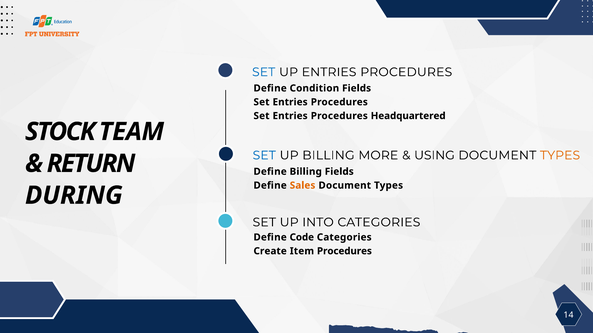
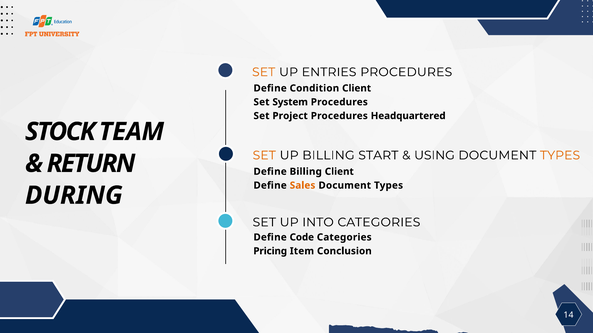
SET colour: blue -> orange (264, 72)
Condition Fields: Fields -> Client (357, 88)
Entries: Entries -> System (290, 102)
Entries: Entries -> Project (290, 116)
SET colour: blue -> orange (264, 156)
MORE: MORE -> START (378, 156)
Billing Fields: Fields -> Client (339, 172)
Create: Create -> Pricing (270, 251)
Item Procedures: Procedures -> Conclusion (344, 251)
